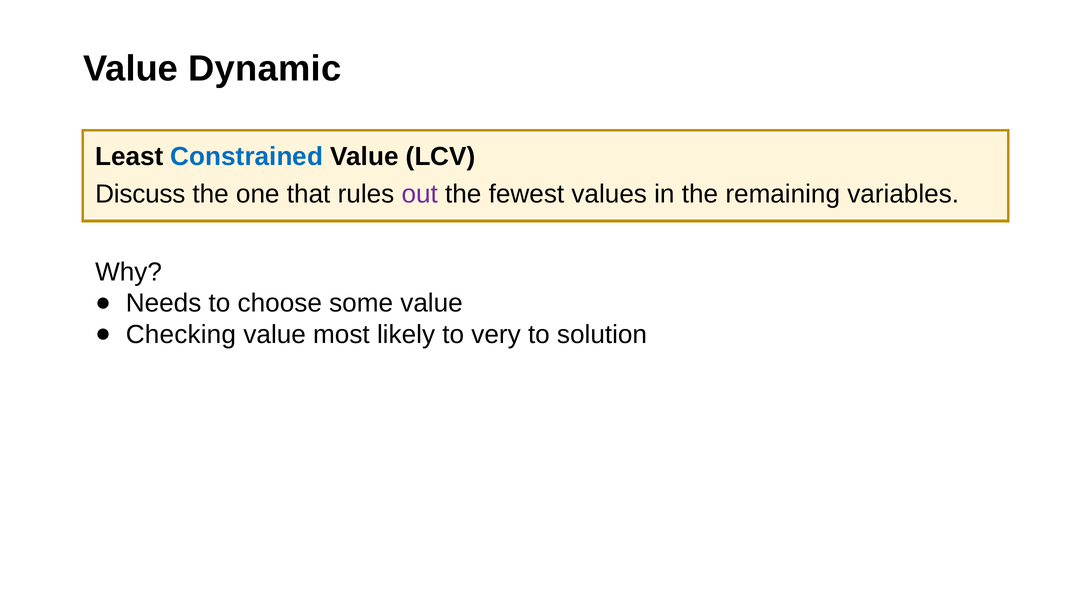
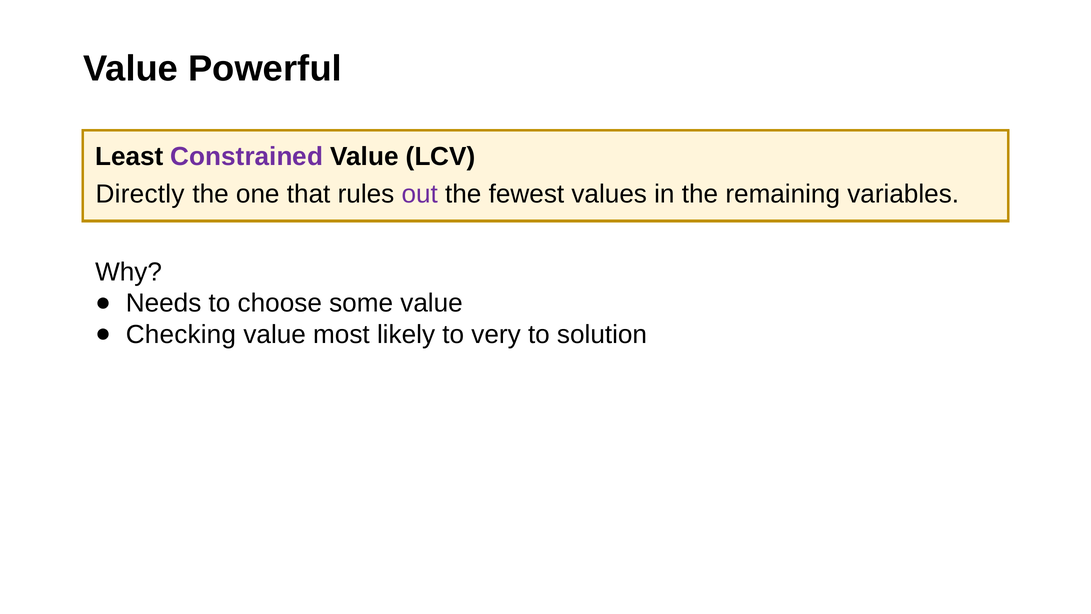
Dynamic: Dynamic -> Powerful (265, 69)
Constrained colour: blue -> purple (247, 157)
Discuss: Discuss -> Directly (140, 194)
